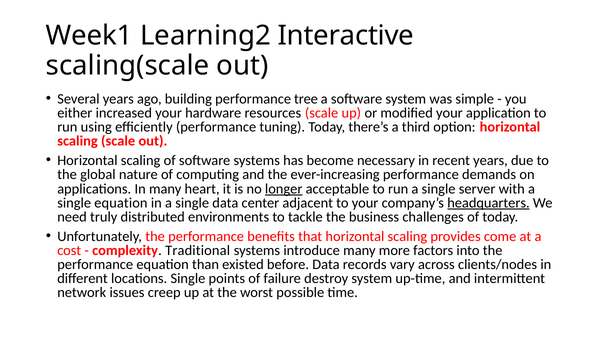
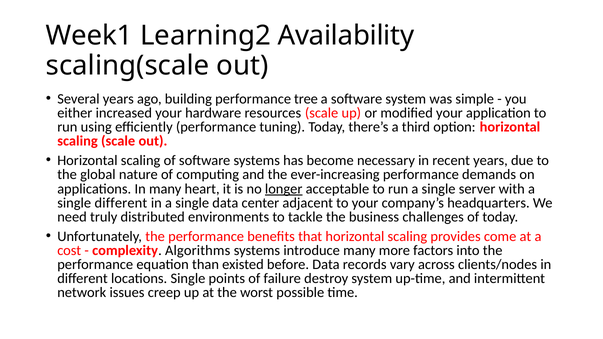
Interactive: Interactive -> Availability (346, 36)
single equation: equation -> different (121, 203)
headquarters underline: present -> none (488, 203)
Traditional: Traditional -> Algorithms (198, 251)
